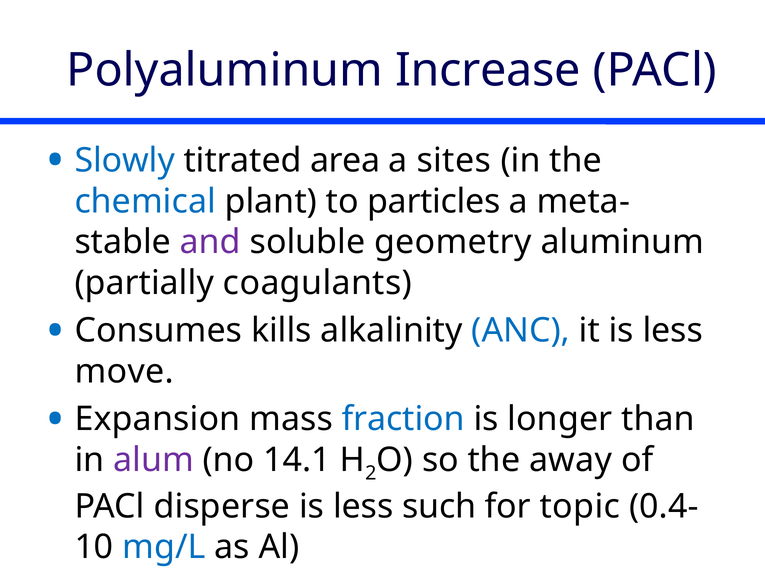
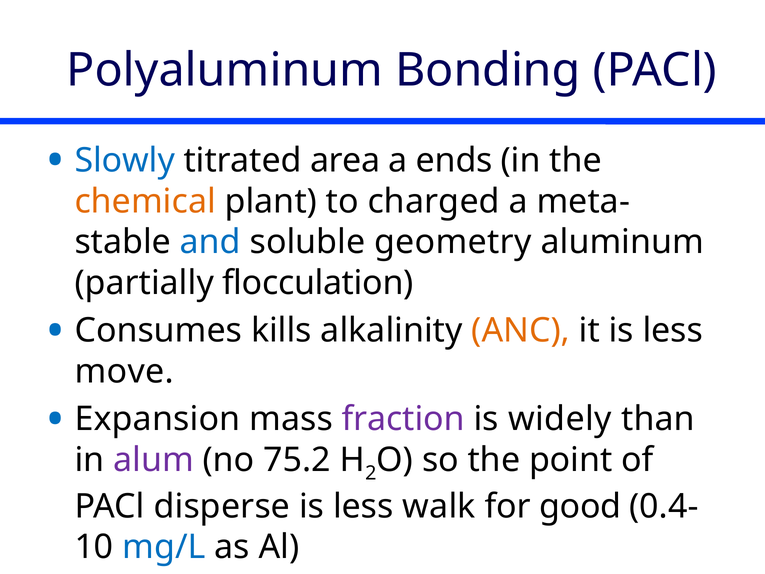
Increase: Increase -> Bonding (488, 70)
sites: sites -> ends (454, 160)
chemical colour: blue -> orange (145, 201)
particles: particles -> charged (434, 201)
and colour: purple -> blue (210, 242)
coagulants: coagulants -> flocculation (318, 283)
ANC colour: blue -> orange (521, 331)
fraction colour: blue -> purple (403, 419)
longer: longer -> widely (560, 419)
14.1: 14.1 -> 75.2 (297, 460)
away: away -> point (571, 460)
such: such -> walk (439, 506)
topic: topic -> good (580, 506)
